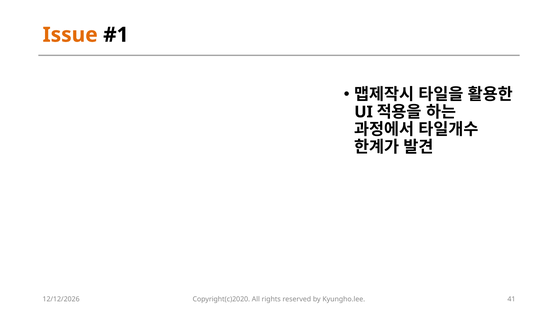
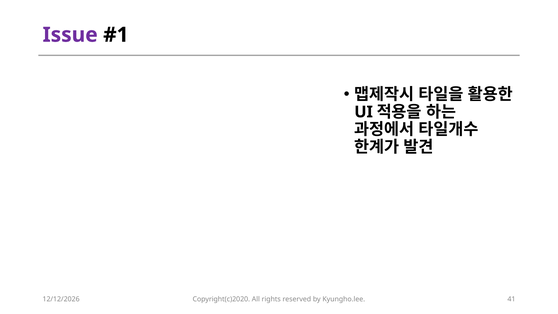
Issue colour: orange -> purple (70, 35)
